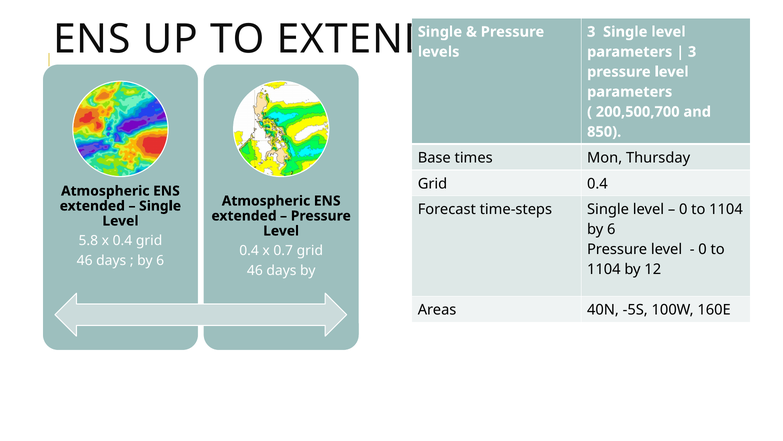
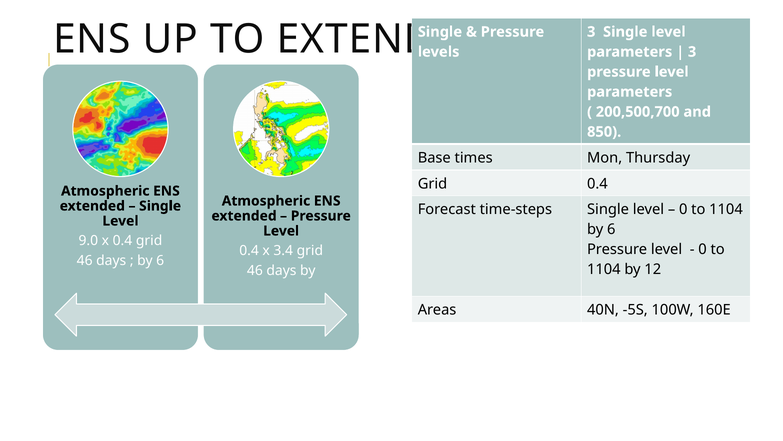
5.8: 5.8 -> 9.0 (88, 241)
0.7: 0.7 -> 3.4 (283, 250)
